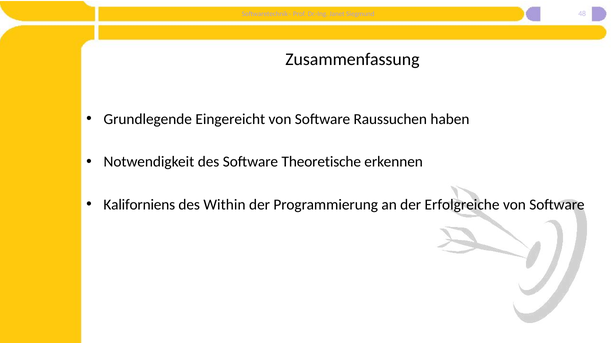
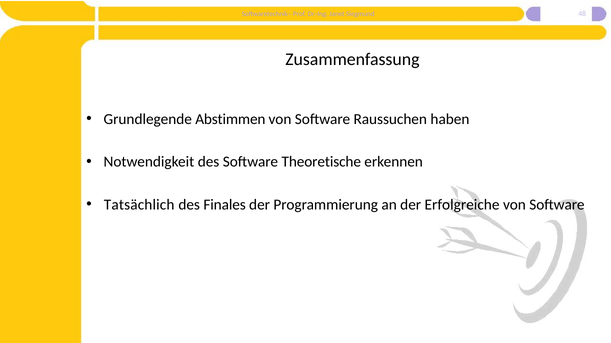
Eingereicht: Eingereicht -> Abstimmen (230, 119)
Kaliforniens: Kaliforniens -> Tatsächlich (139, 205)
Within: Within -> Finales (225, 205)
